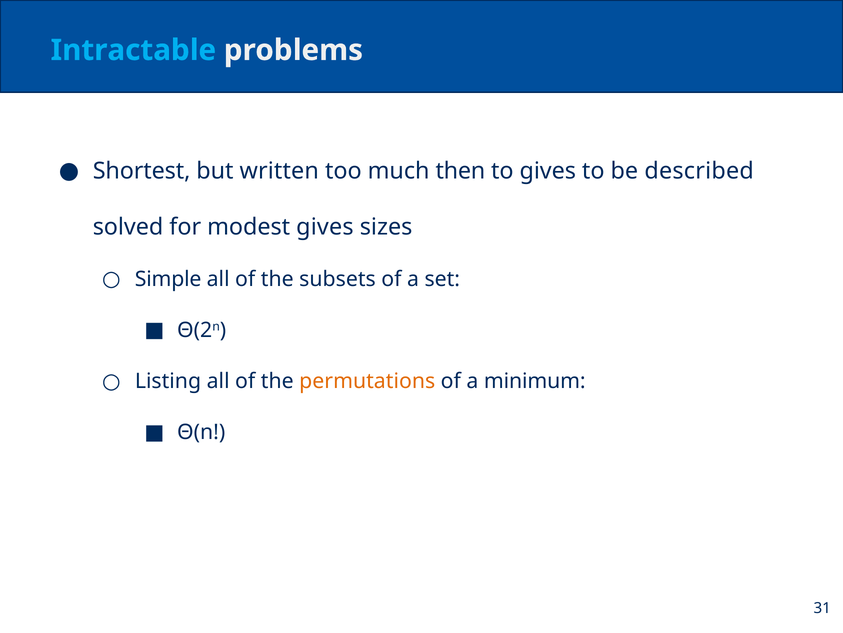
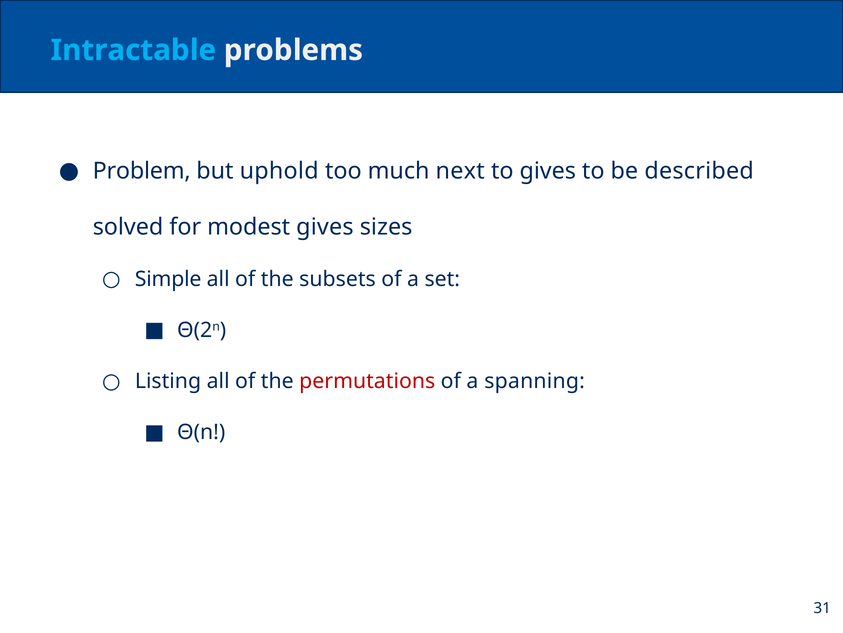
Shortest: Shortest -> Problem (142, 171)
written: written -> uphold (279, 171)
then: then -> next (460, 171)
permutations colour: orange -> red (367, 381)
minimum: minimum -> spanning (535, 381)
